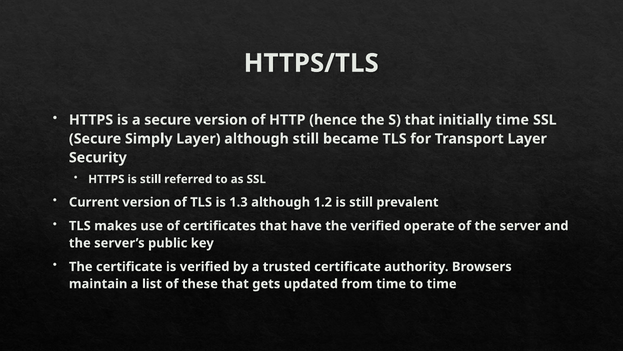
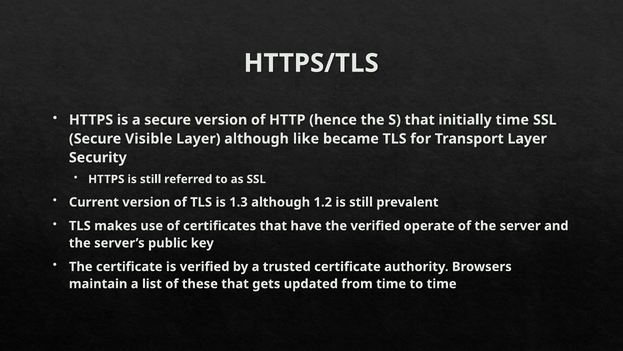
Simply: Simply -> Visible (149, 139)
although still: still -> like (306, 139)
